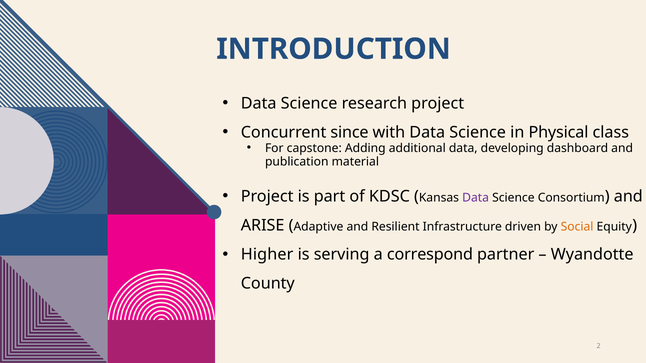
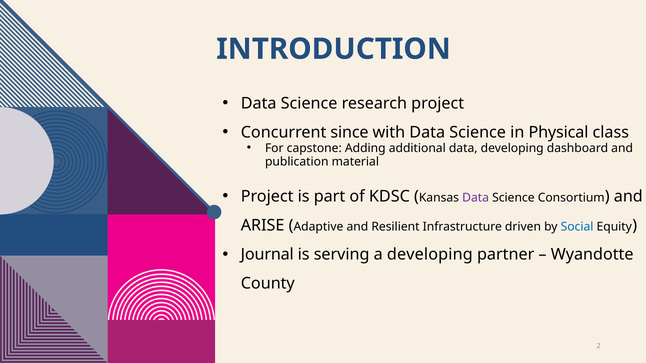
Social colour: orange -> blue (577, 227)
Higher: Higher -> Journal (267, 255)
a correspond: correspond -> developing (430, 255)
